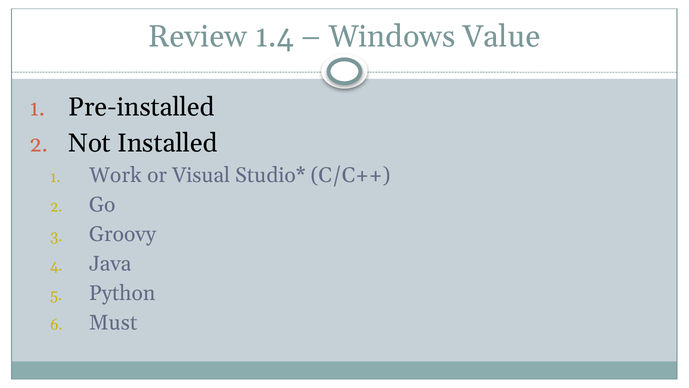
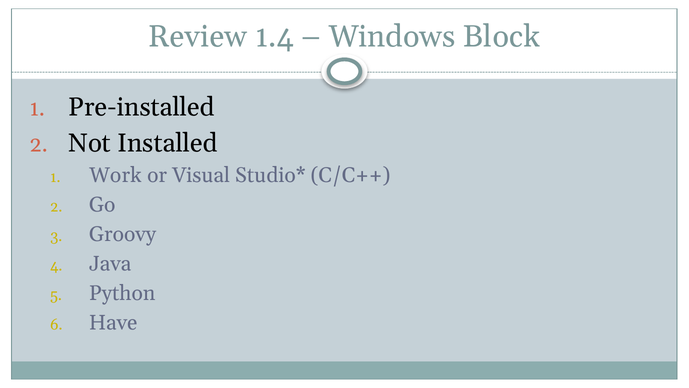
Value: Value -> Block (502, 37)
Must: Must -> Have (113, 322)
